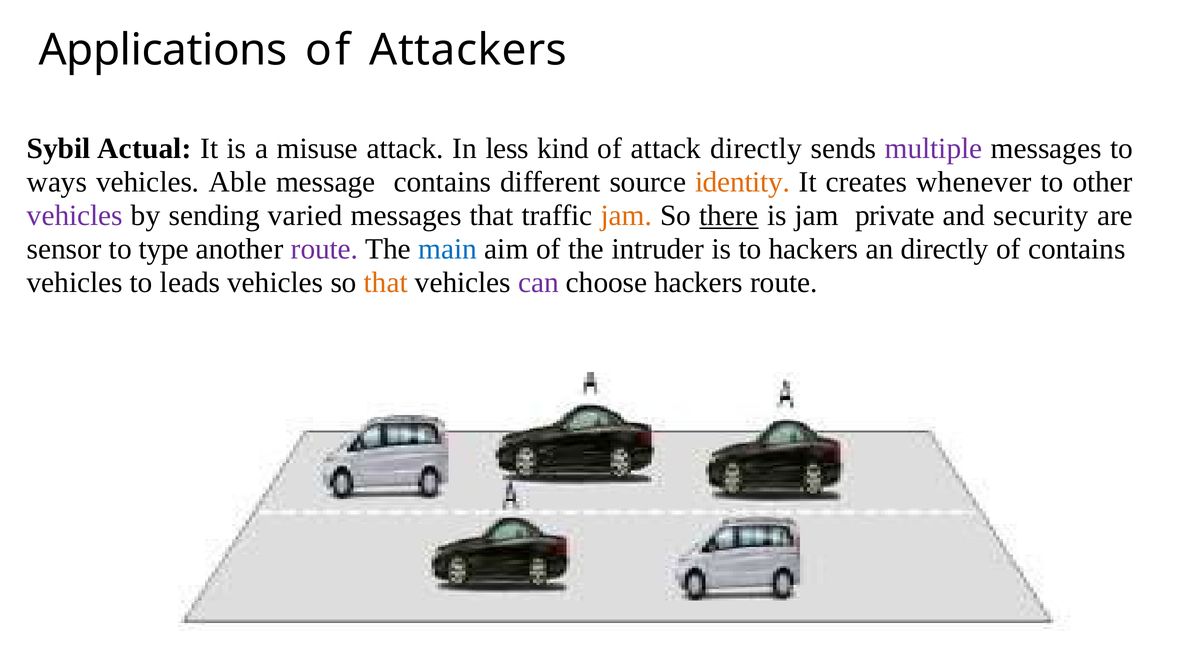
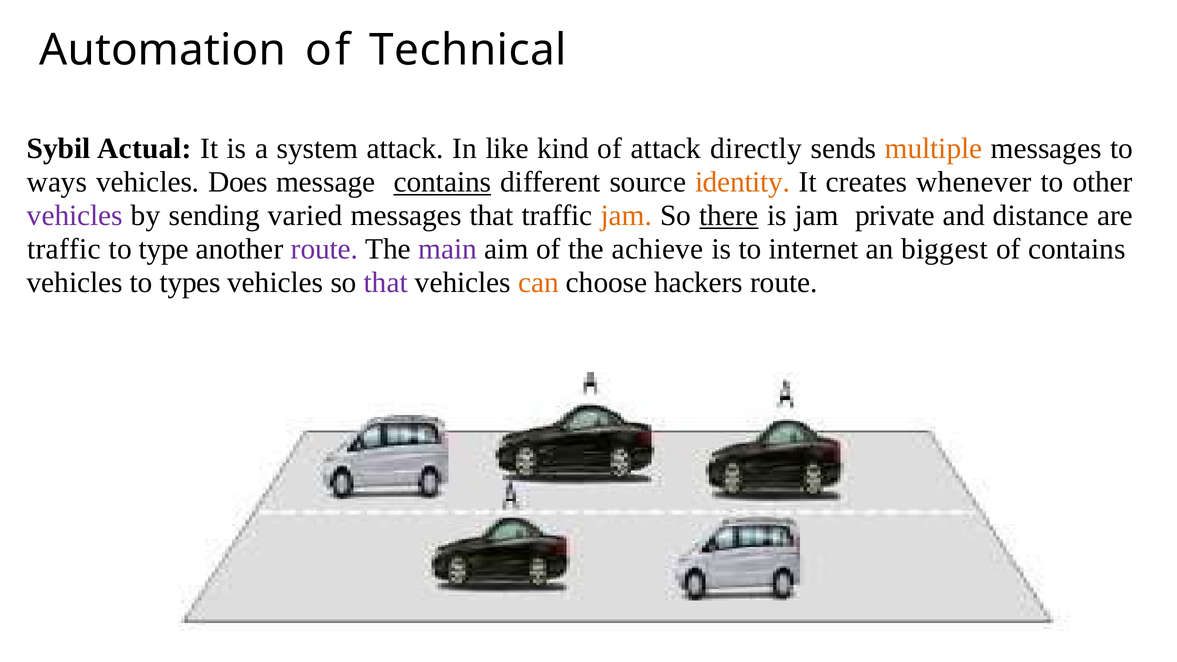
Applications: Applications -> Automation (163, 50)
Attackers: Attackers -> Technical (468, 50)
misuse: misuse -> system (317, 148)
less: less -> like (507, 148)
multiple colour: purple -> orange (934, 148)
Able: Able -> Does (238, 182)
contains underline: none -> present (442, 182)
security: security -> distance (1041, 216)
sensor: sensor -> traffic (64, 249)
main colour: blue -> purple (448, 249)
intruder: intruder -> achieve (658, 249)
to hackers: hackers -> internet (814, 249)
an directly: directly -> biggest (944, 249)
leads: leads -> types (190, 283)
that colour: orange -> purple (386, 283)
can colour: purple -> orange (538, 283)
